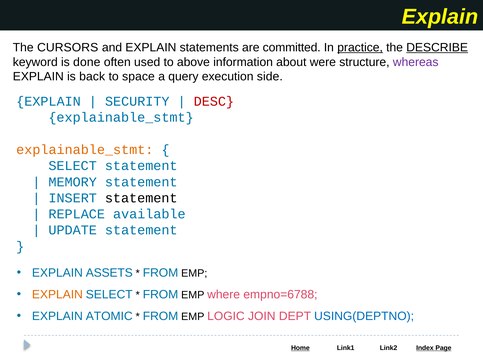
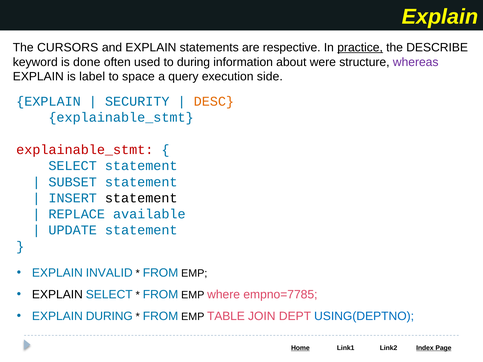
committed: committed -> respective (292, 48)
DESCRIBE underline: present -> none (437, 48)
to above: above -> during (193, 62)
back: back -> label (92, 77)
DESC colour: red -> orange (214, 102)
explainable_stmt colour: orange -> red (85, 150)
MEMORY: MEMORY -> SUBSET (73, 182)
ASSETS: ASSETS -> INVALID (109, 273)
EXPLAIN colour: orange -> black (57, 295)
empno=6788: empno=6788 -> empno=7785 (280, 295)
EXPLAIN ATOMIC: ATOMIC -> DURING (109, 316)
LOGIC: LOGIC -> TABLE (226, 316)
